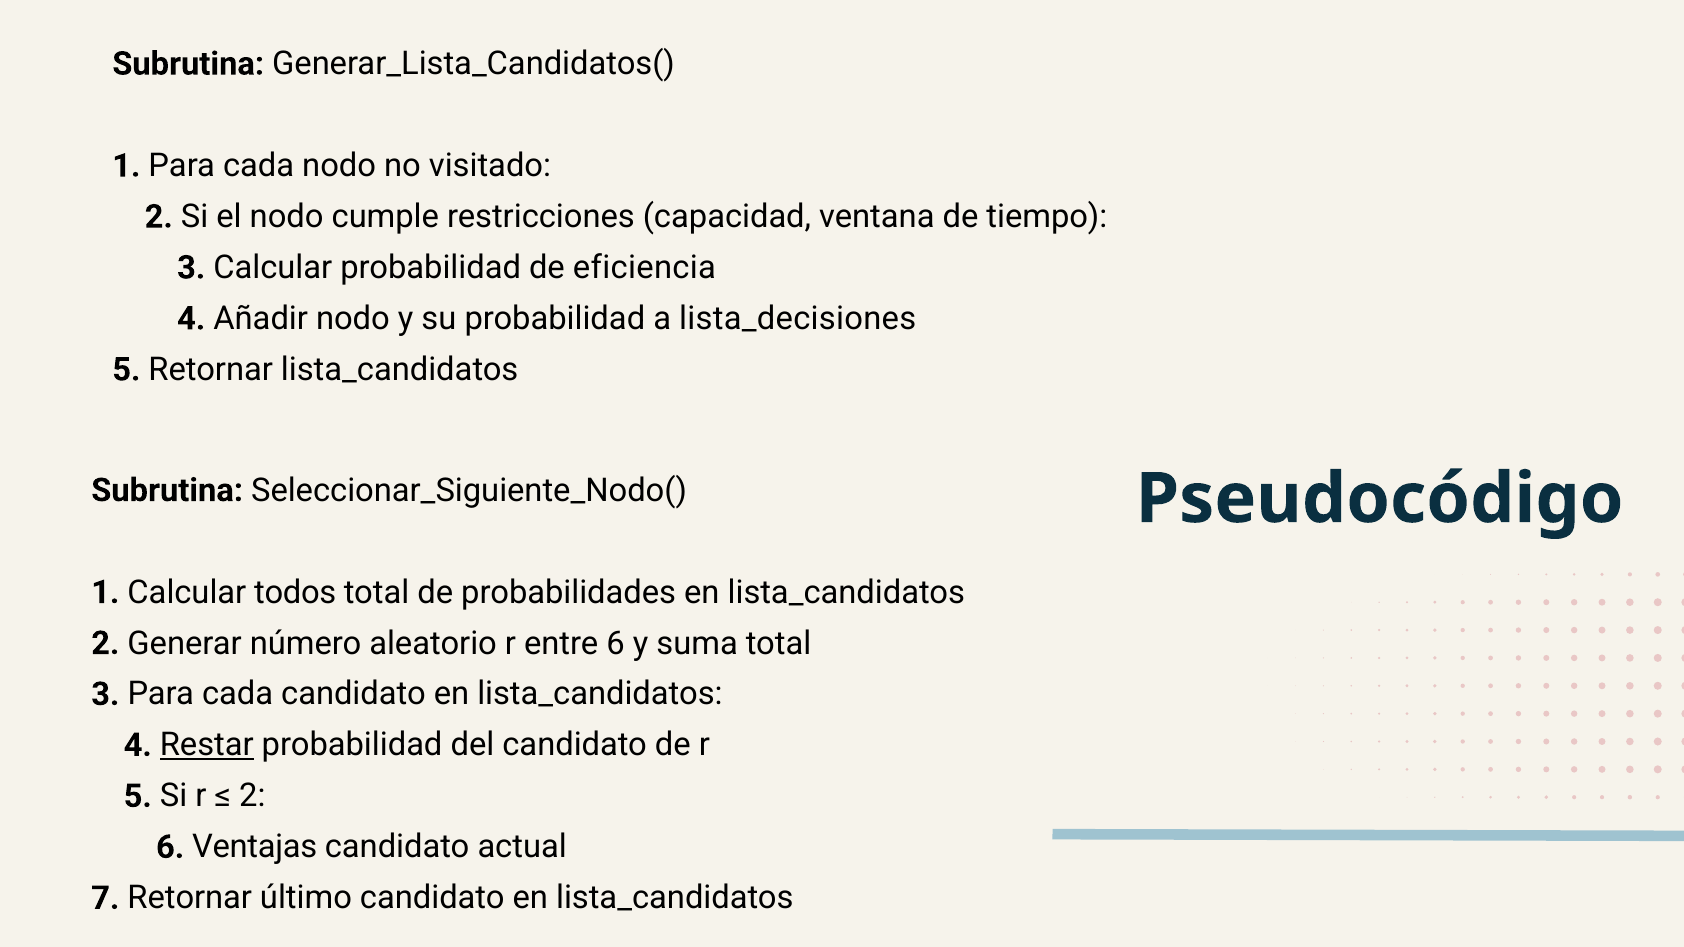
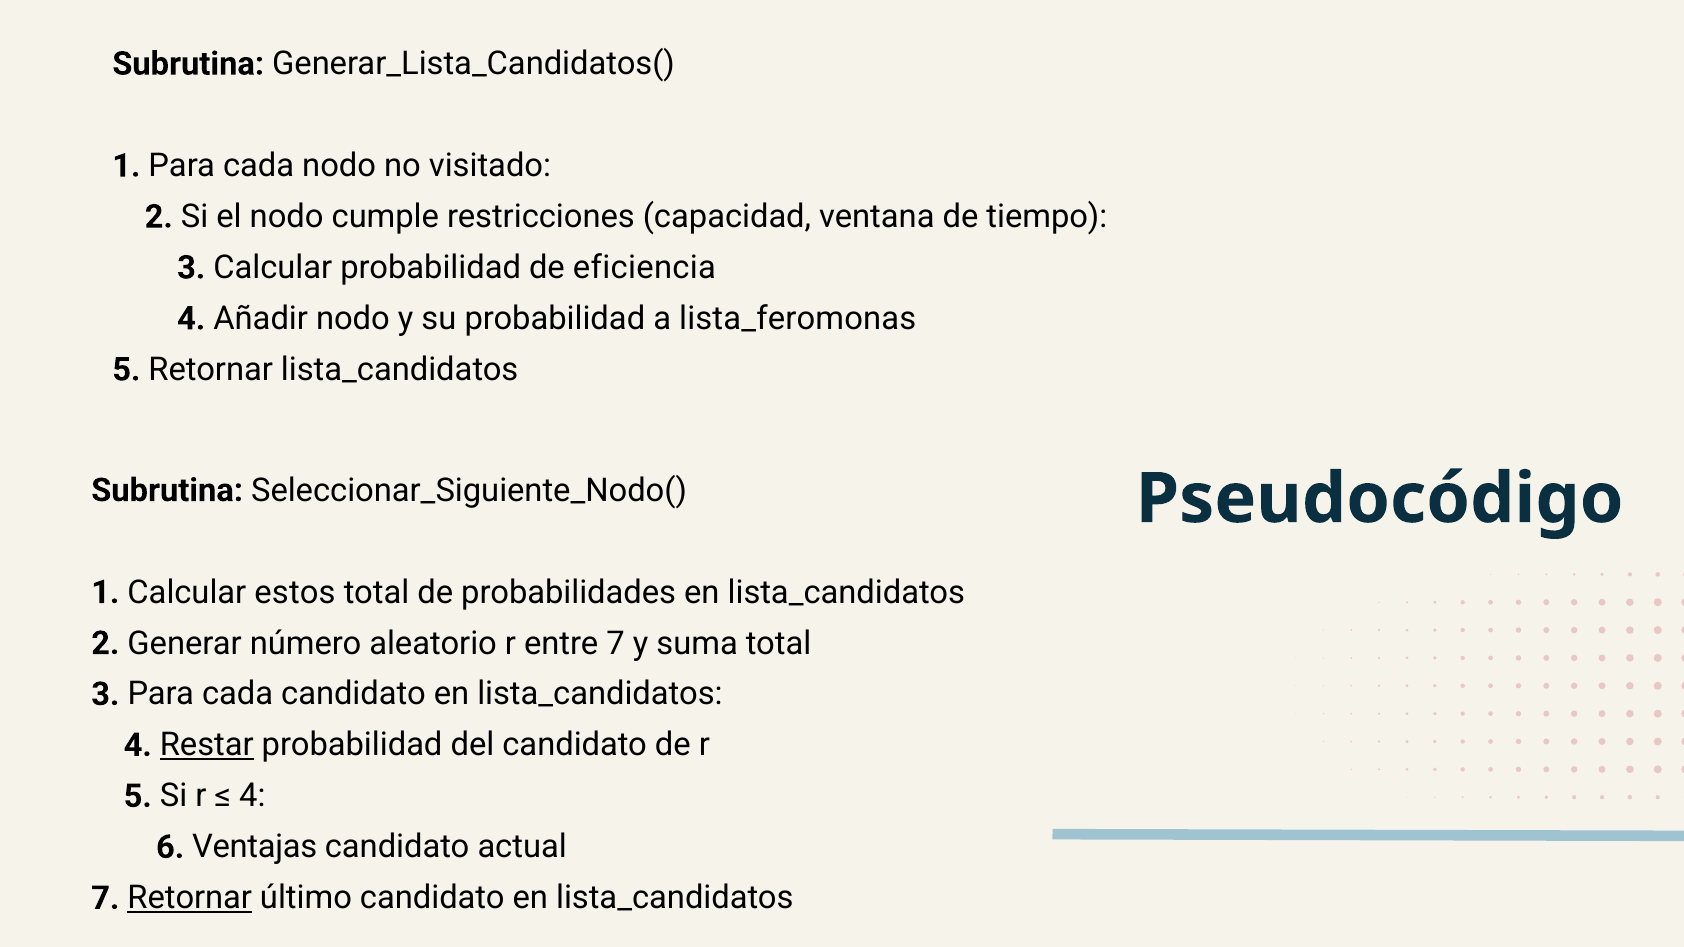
lista_decisiones: lista_decisiones -> lista_feromonas (798, 319)
todos: todos -> estos (295, 592)
entre 6: 6 -> 7 (616, 643)
2: 2 -> 4 (252, 796)
Retornar underline: none -> present (190, 898)
